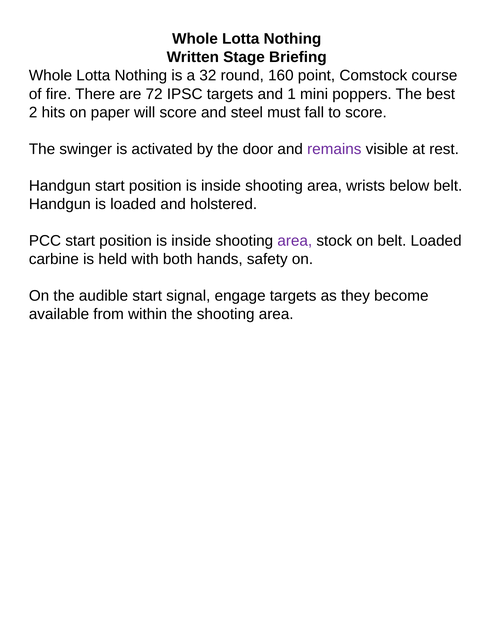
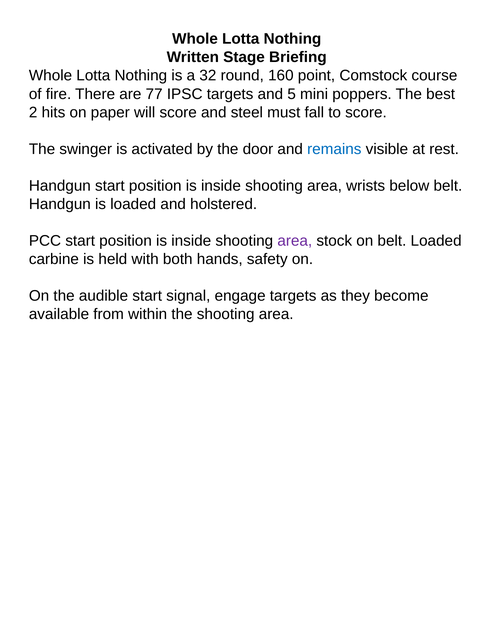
72: 72 -> 77 (154, 94)
1: 1 -> 5 (292, 94)
remains colour: purple -> blue (334, 149)
